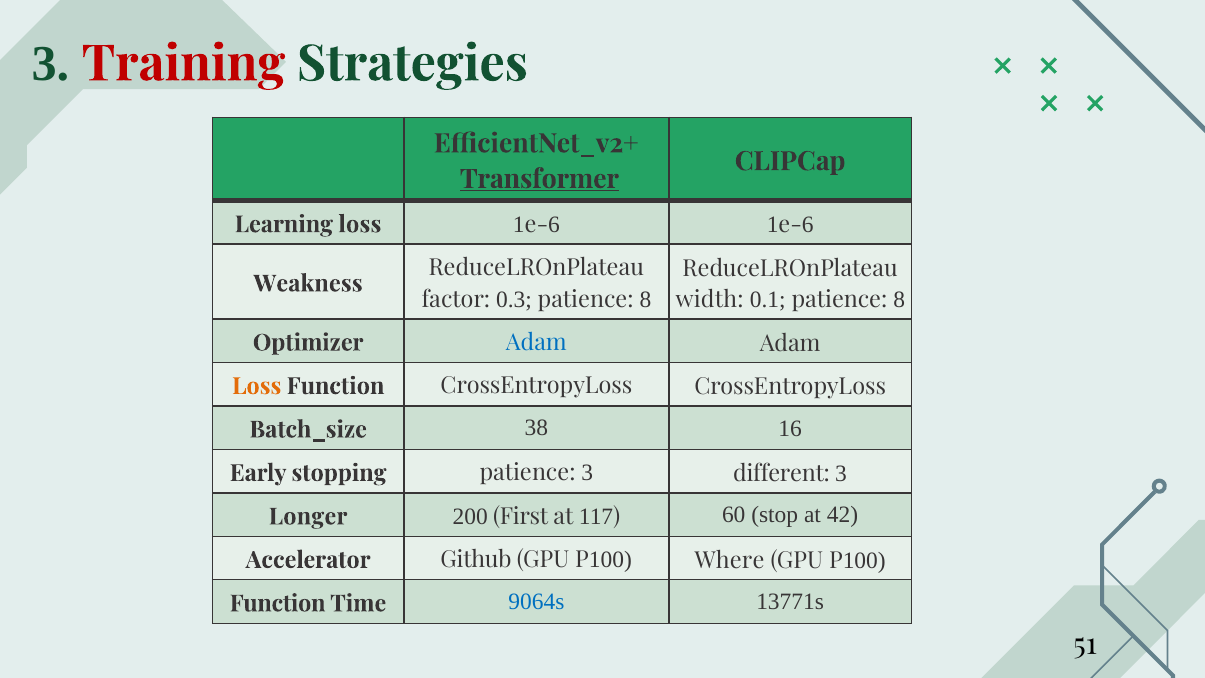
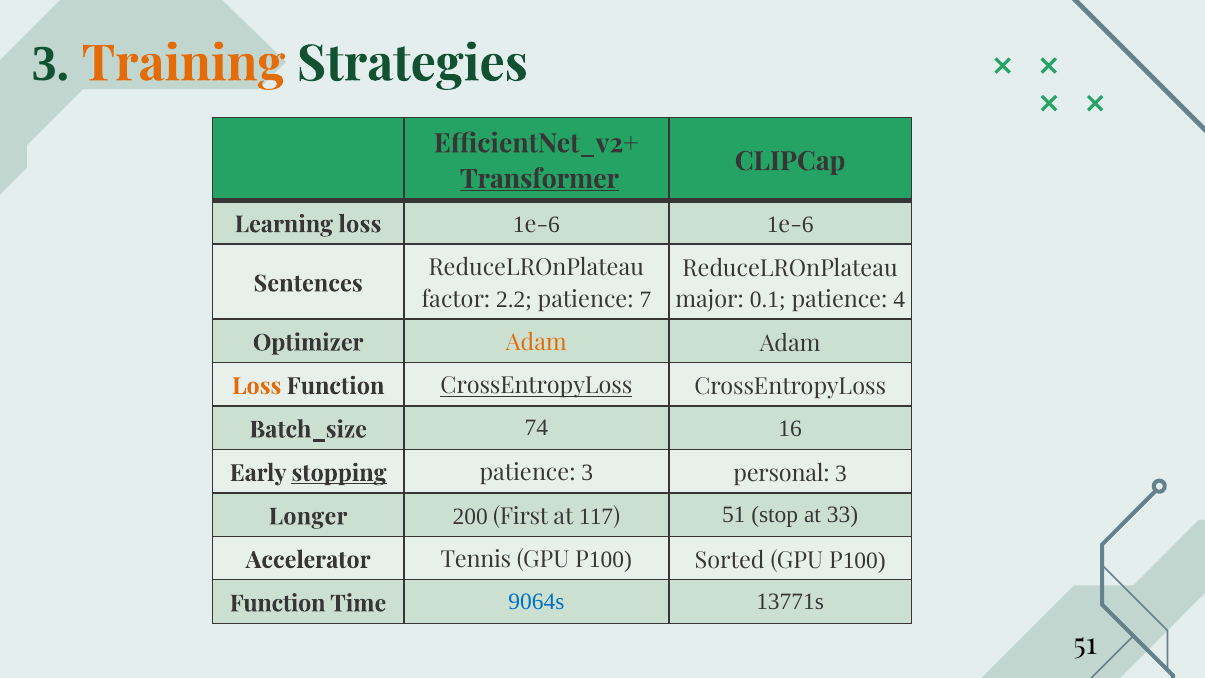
Training colour: red -> orange (183, 64)
Weakness: Weakness -> Sentences (308, 284)
0.3: 0.3 -> 2.2 (514, 299)
8: 8 -> 7 (645, 299)
width: width -> major (710, 300)
0.1 patience 8: 8 -> 4 (899, 300)
Adam colour: blue -> orange (536, 343)
CrossEntropyLoss underline: none -> present (536, 386)
38: 38 -> 74 (536, 428)
stopping underline: none -> present (339, 473)
different: different -> personal (781, 474)
117 60: 60 -> 51 (734, 515)
42: 42 -> 33 (843, 515)
Github: Github -> Tennis (476, 560)
Where: Where -> Sorted (730, 561)
